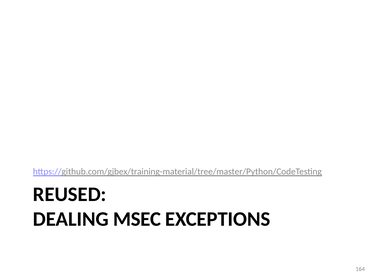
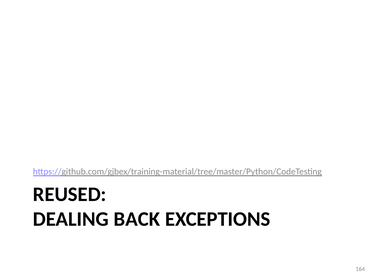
MSEC: MSEC -> BACK (137, 219)
